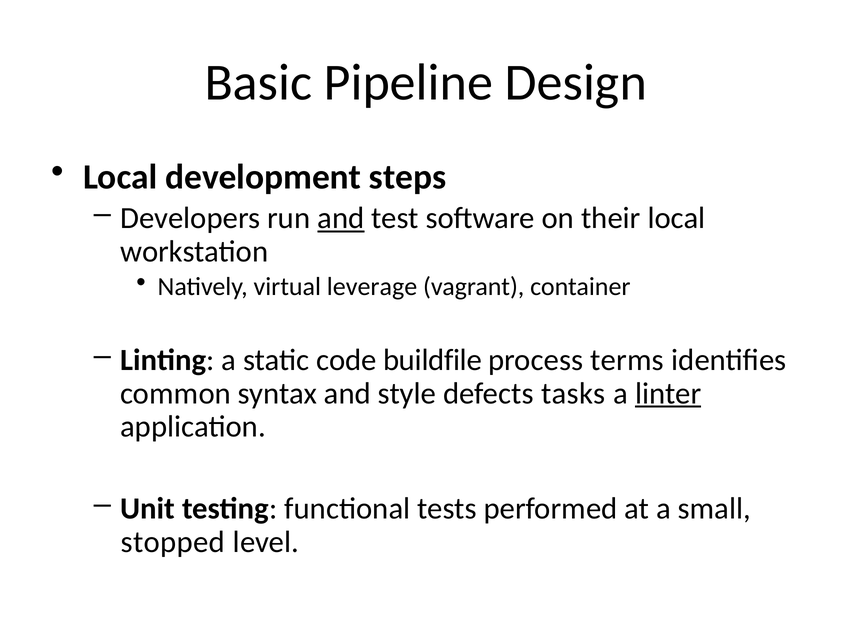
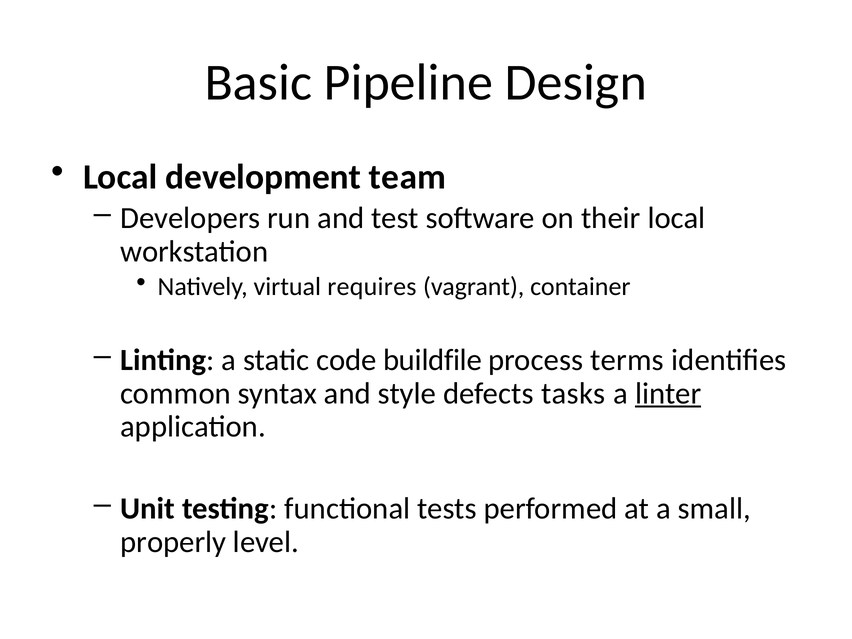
steps: steps -> team (408, 177)
and underline: present -> none (341, 218)
leverage: leverage -> requires (372, 287)
stopped: stopped -> properly (173, 542)
